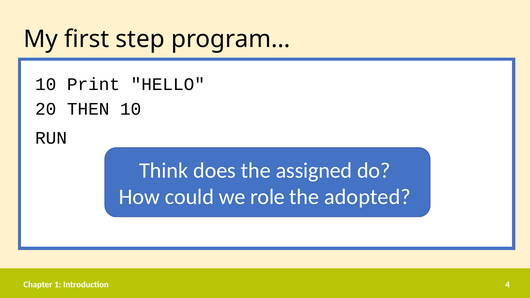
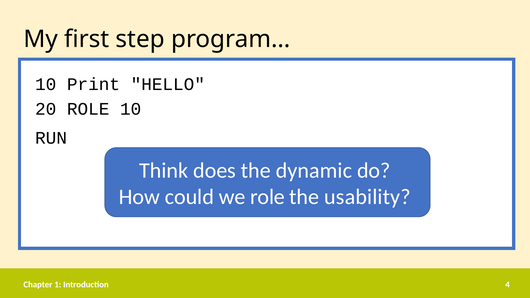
20 THEN: THEN -> ROLE (88, 109)
assigned: assigned -> dynamic (314, 171)
adopted: adopted -> usability (367, 197)
